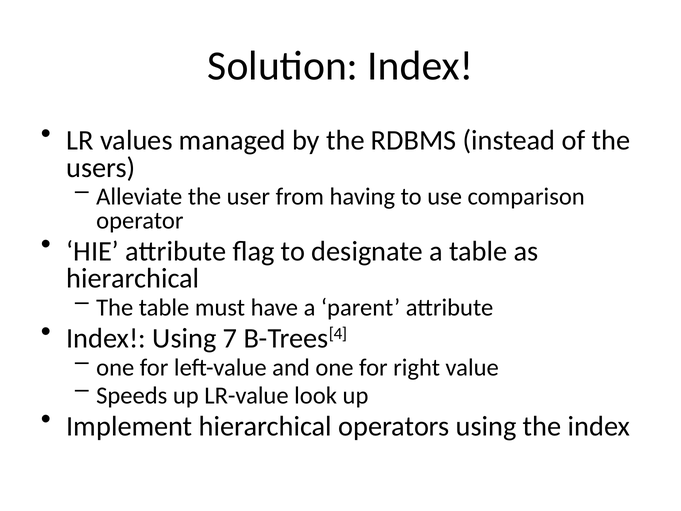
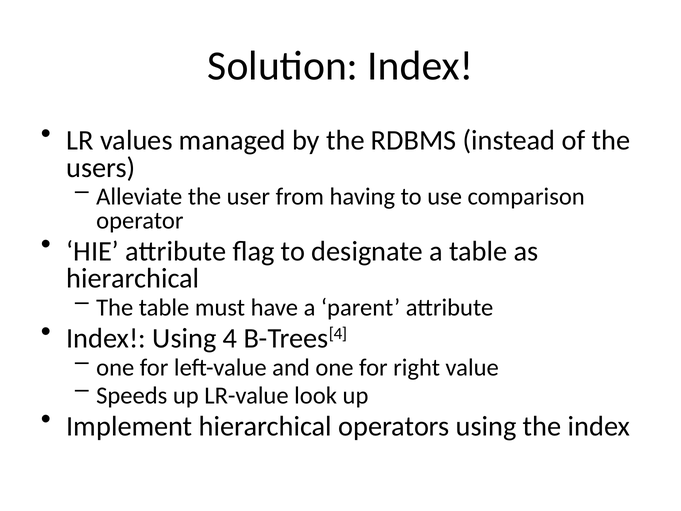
7: 7 -> 4 (230, 338)
